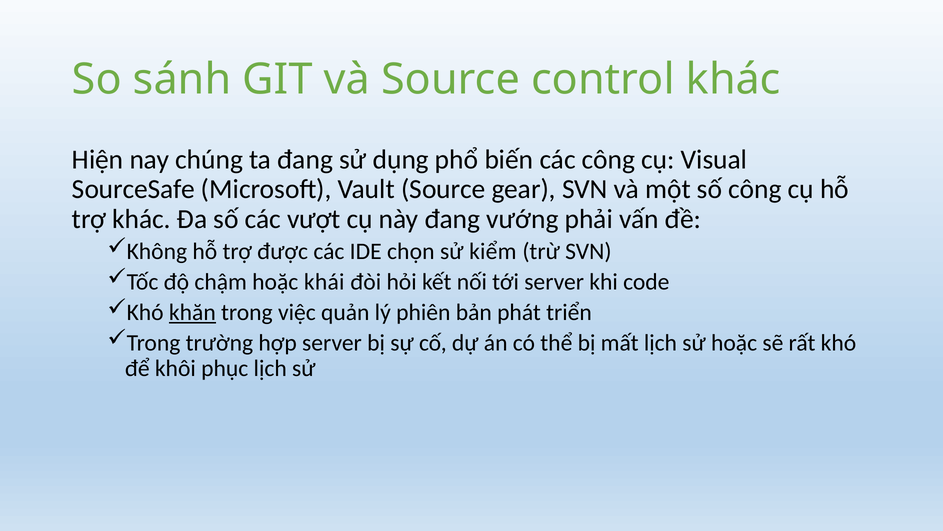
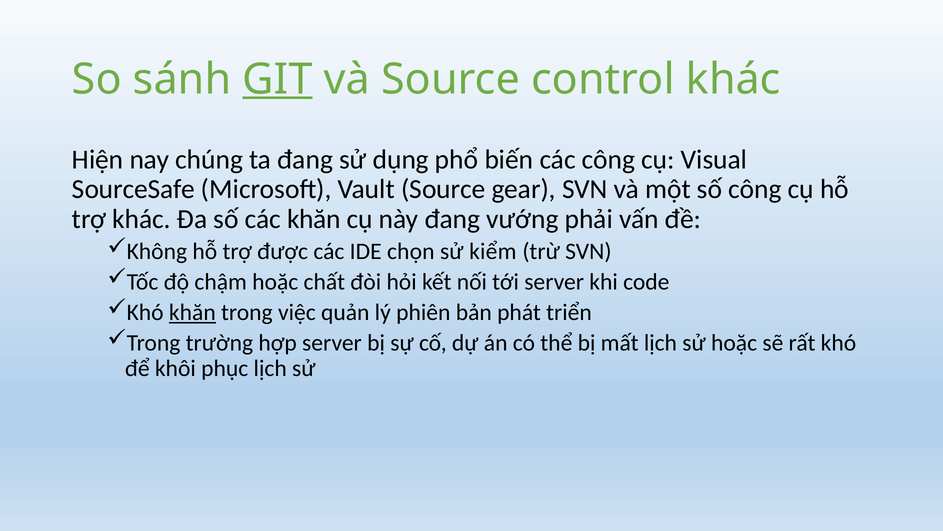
GIT underline: none -> present (278, 79)
các vượt: vượt -> khăn (314, 219)
khái: khái -> chất (324, 282)
